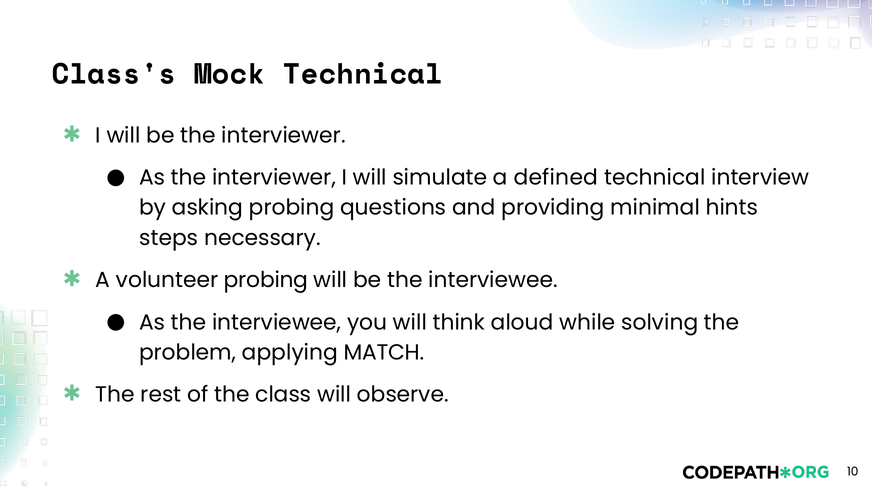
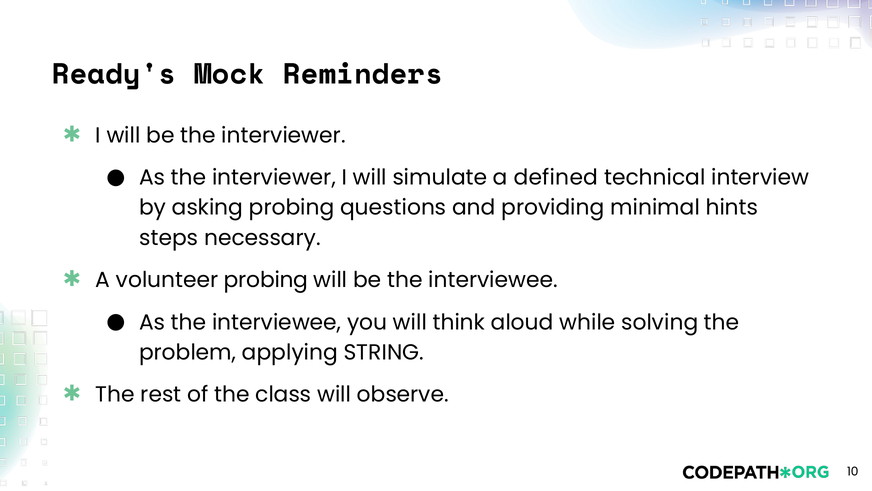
Class's: Class's -> Ready's (114, 74)
Mock Technical: Technical -> Reminders (363, 74)
MATCH: MATCH -> STRING (384, 352)
